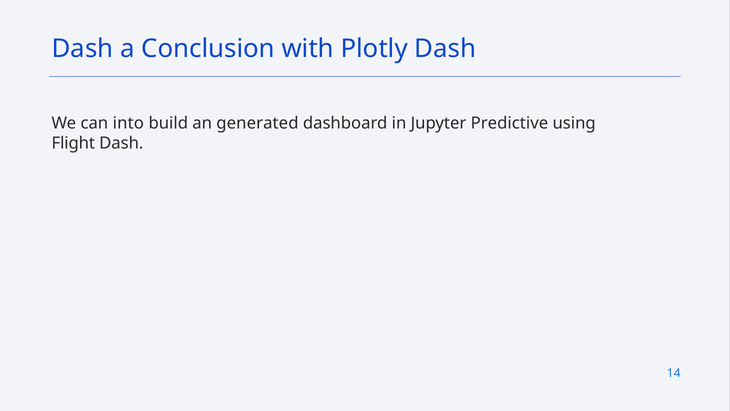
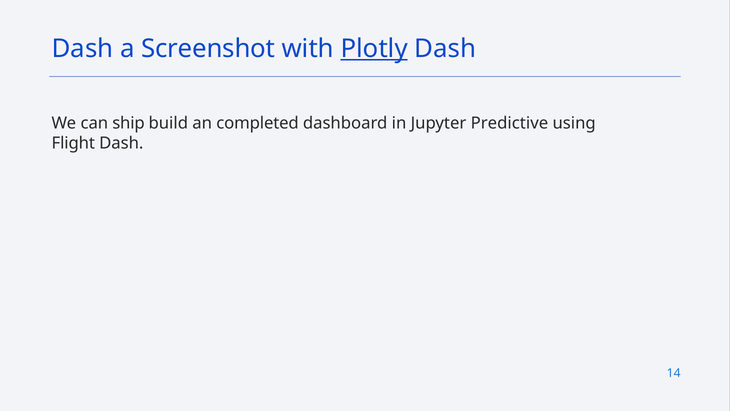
Conclusion: Conclusion -> Screenshot (208, 49)
Plotly underline: none -> present (374, 49)
into: into -> ship (128, 123)
generated: generated -> completed (258, 123)
